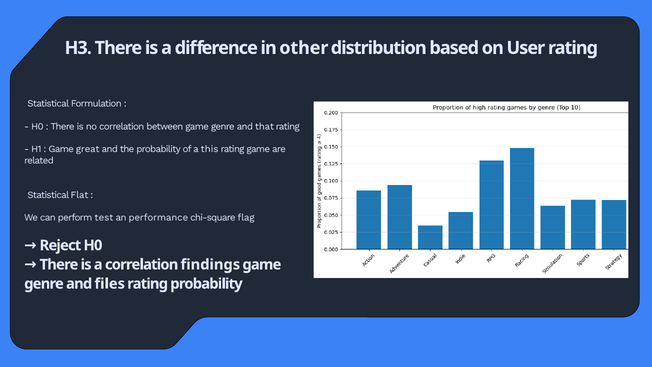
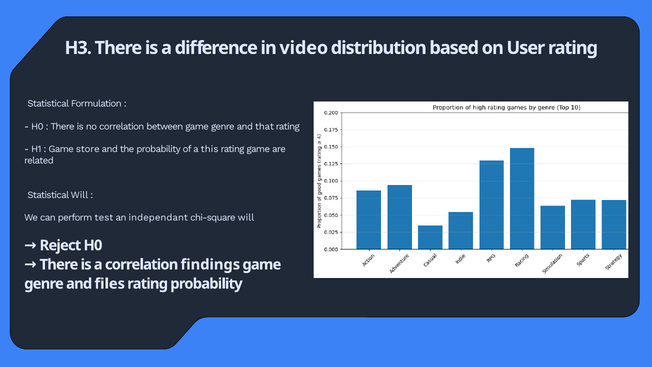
other: other -> video (304, 48)
great: great -> store (88, 149)
Statistical Flat: Flat -> Will (79, 195)
performance: performance -> independant (158, 218)
chi-square flag: flag -> will (246, 218)
